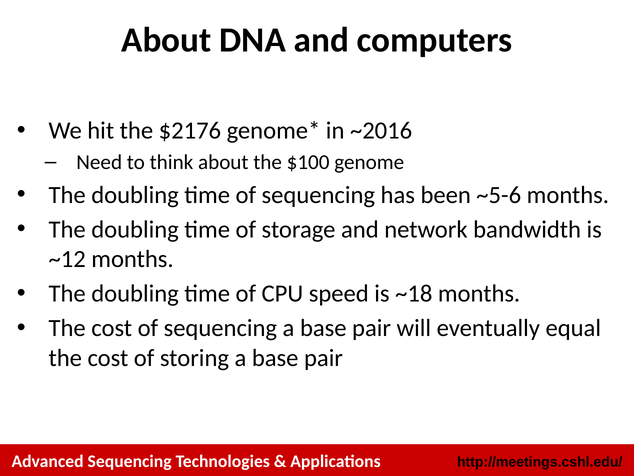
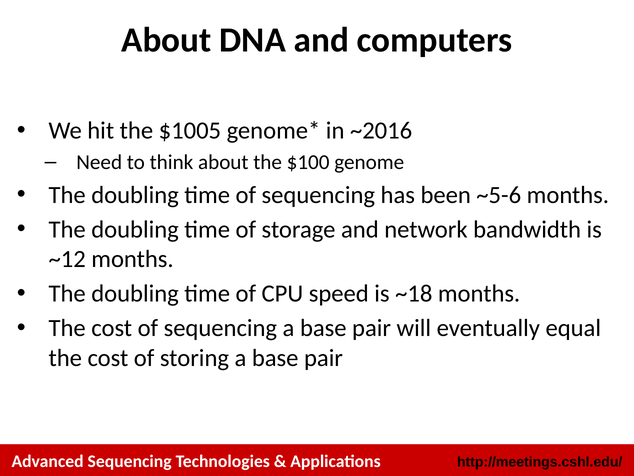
$2176: $2176 -> $1005 (190, 131)
